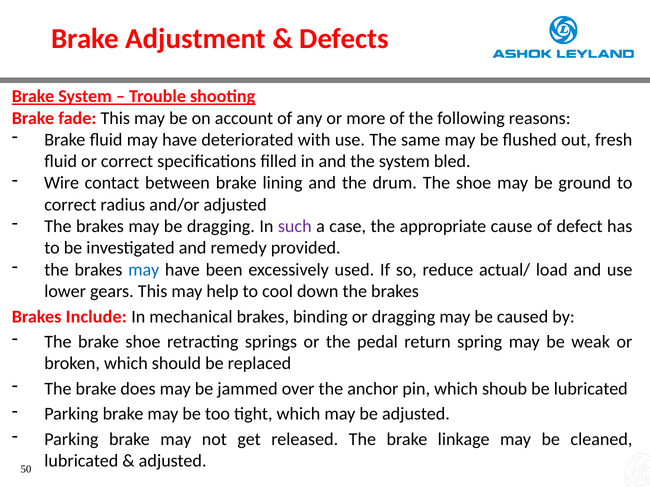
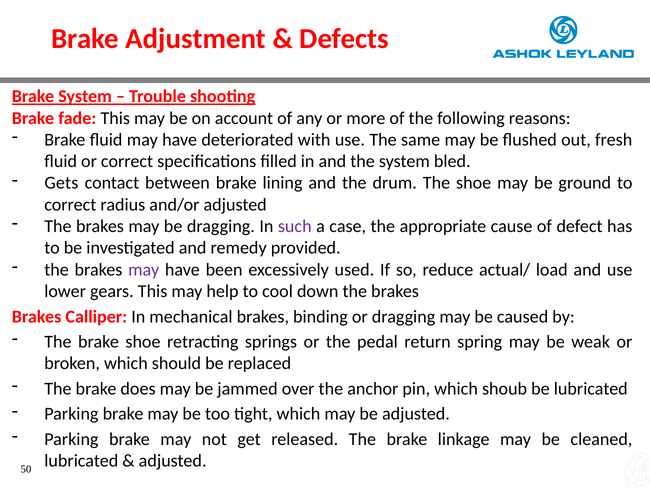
Wire: Wire -> Gets (61, 183)
may colour: blue -> purple (144, 270)
Include: Include -> Calliper (96, 317)
